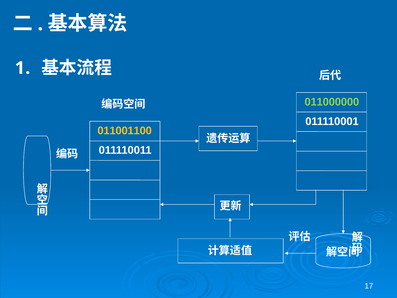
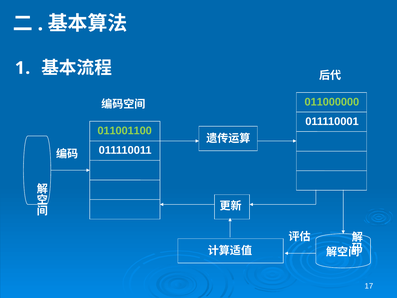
011001100 colour: yellow -> light green (125, 131)
